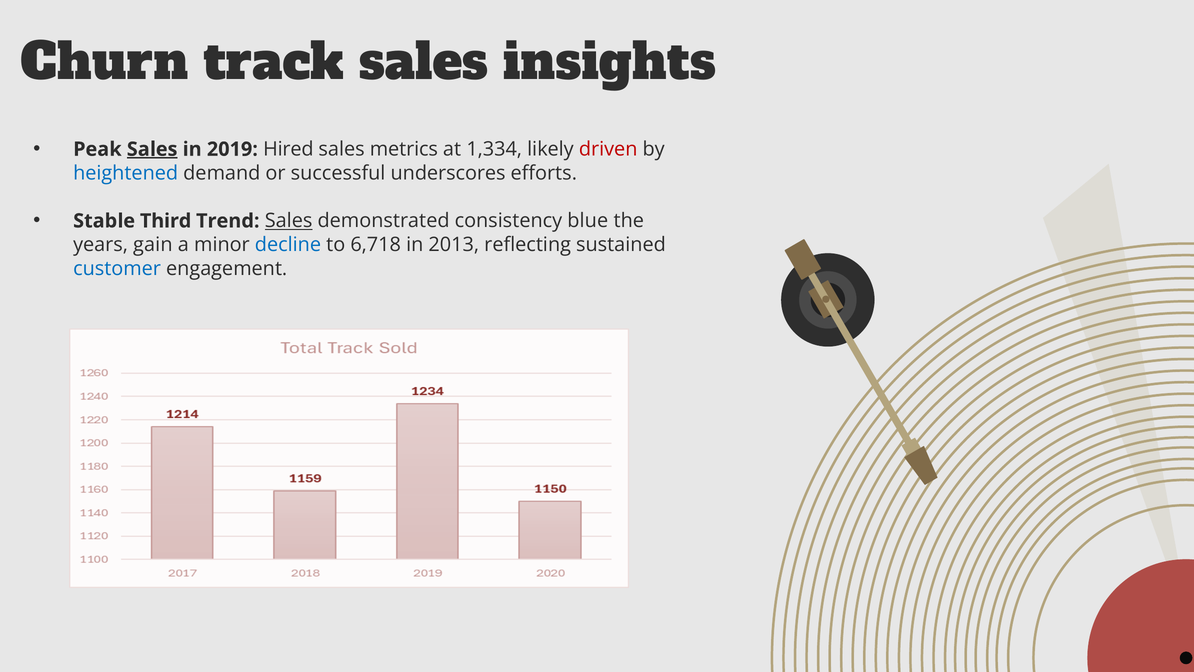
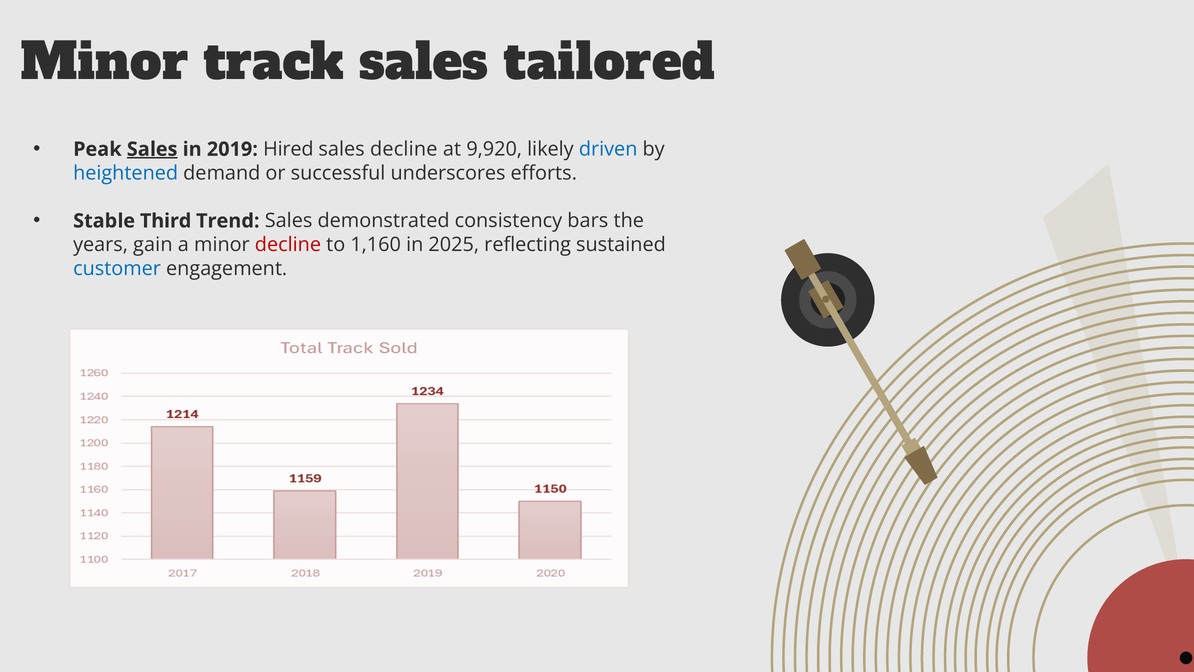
Churn: Churn -> Minor (105, 63)
insights: insights -> tailored (609, 63)
sales metrics: metrics -> decline (404, 149)
1,334: 1,334 -> 9,920 (494, 149)
driven colour: red -> blue (608, 149)
Sales underline: present -> none (289, 221)
blue: blue -> bars (588, 221)
decline colour: blue -> red (288, 245)
6,718: 6,718 -> 1,160 (376, 245)
2013: 2013 -> 2025 (454, 245)
